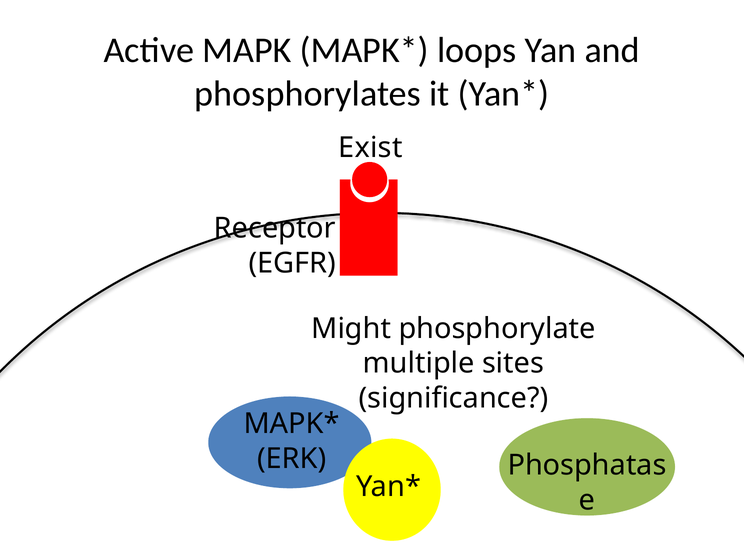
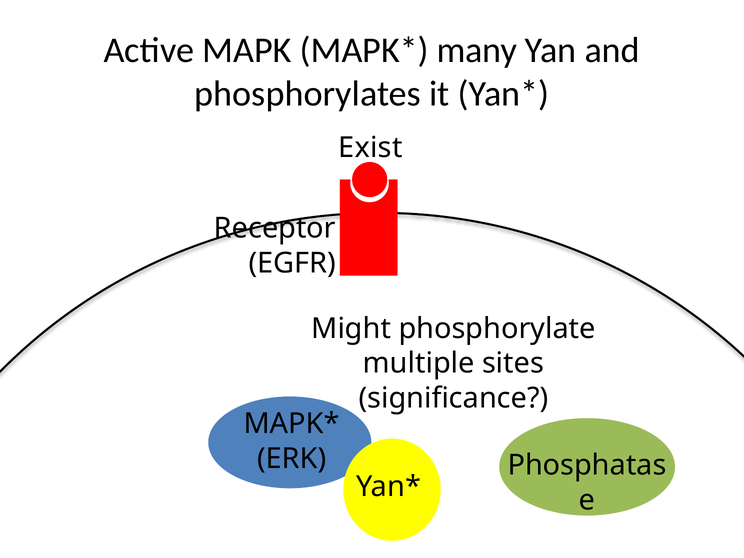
loops: loops -> many (477, 50)
